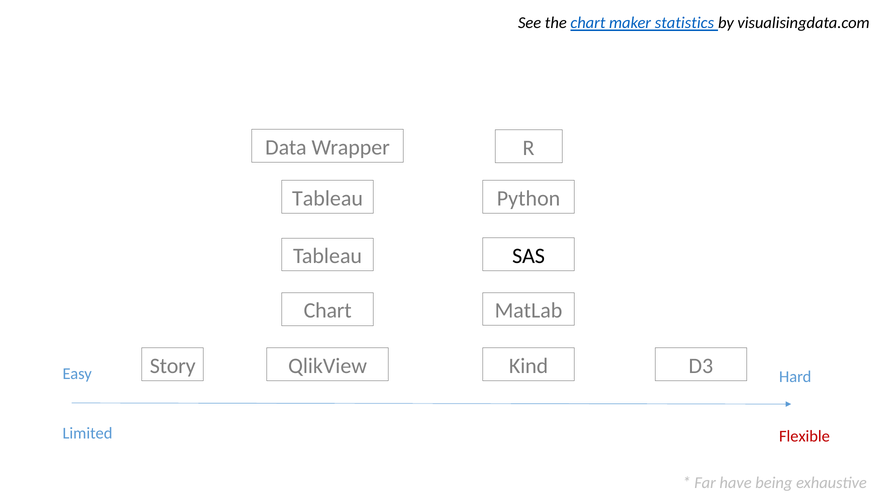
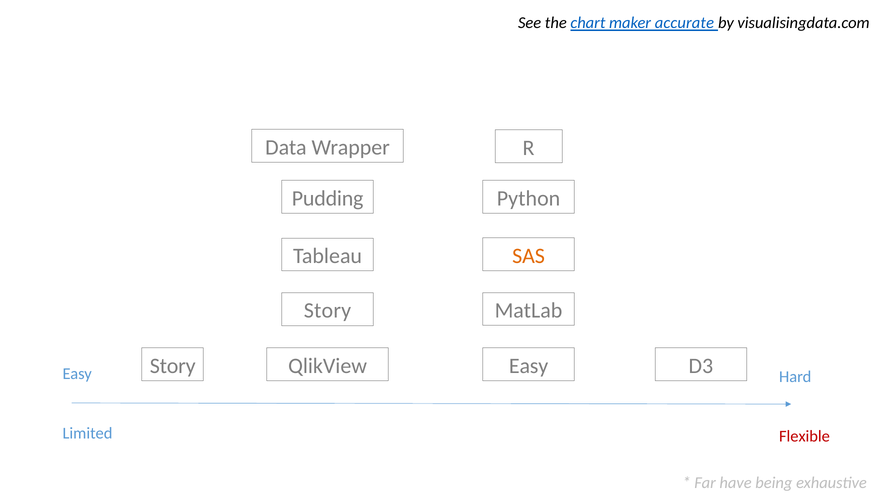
statistics: statistics -> accurate (684, 23)
Tableau: Tableau -> Pudding (328, 198)
SAS colour: black -> orange (529, 256)
Chart: Chart -> Story (327, 310)
Kind: Kind -> Easy (529, 365)
